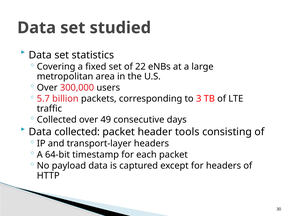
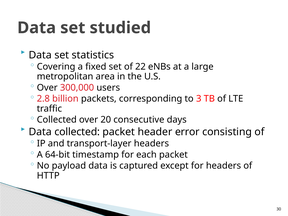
5.7: 5.7 -> 2.8 (43, 99)
49: 49 -> 20 (106, 120)
tools: tools -> error (187, 132)
